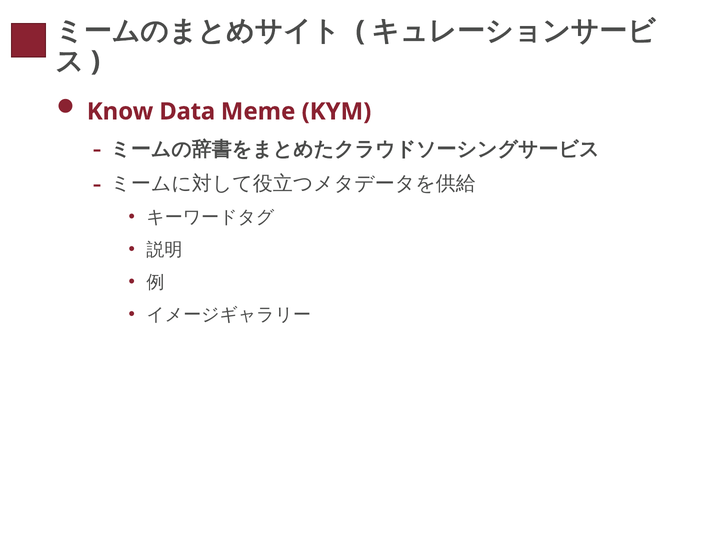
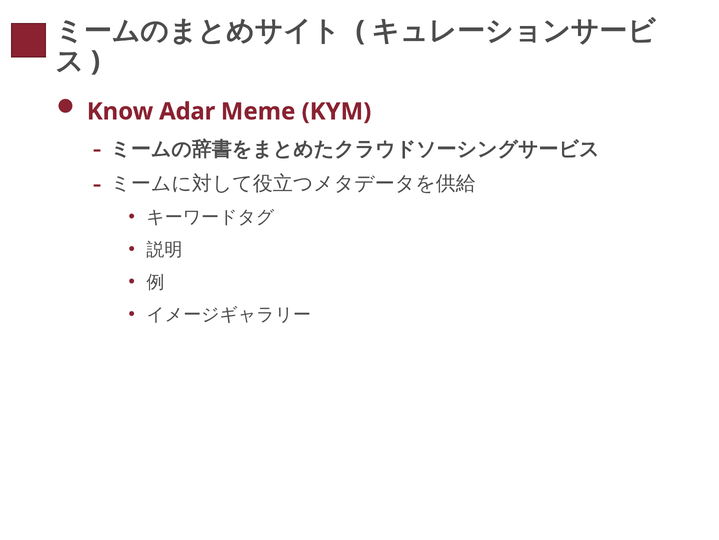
Data: Data -> Adar (187, 111)
